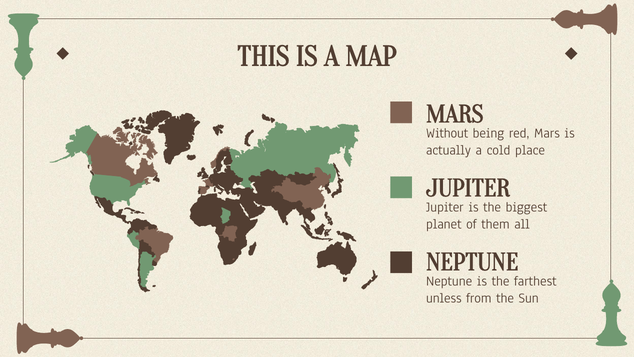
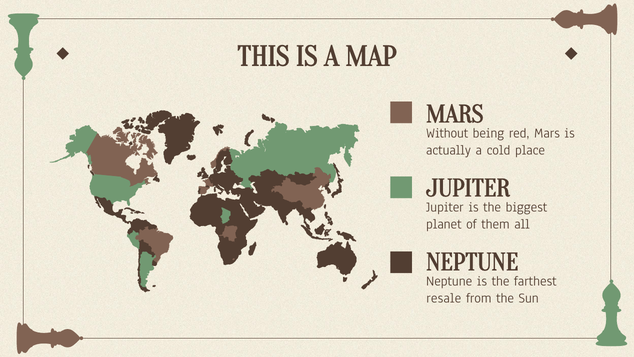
unless: unless -> resale (444, 298)
